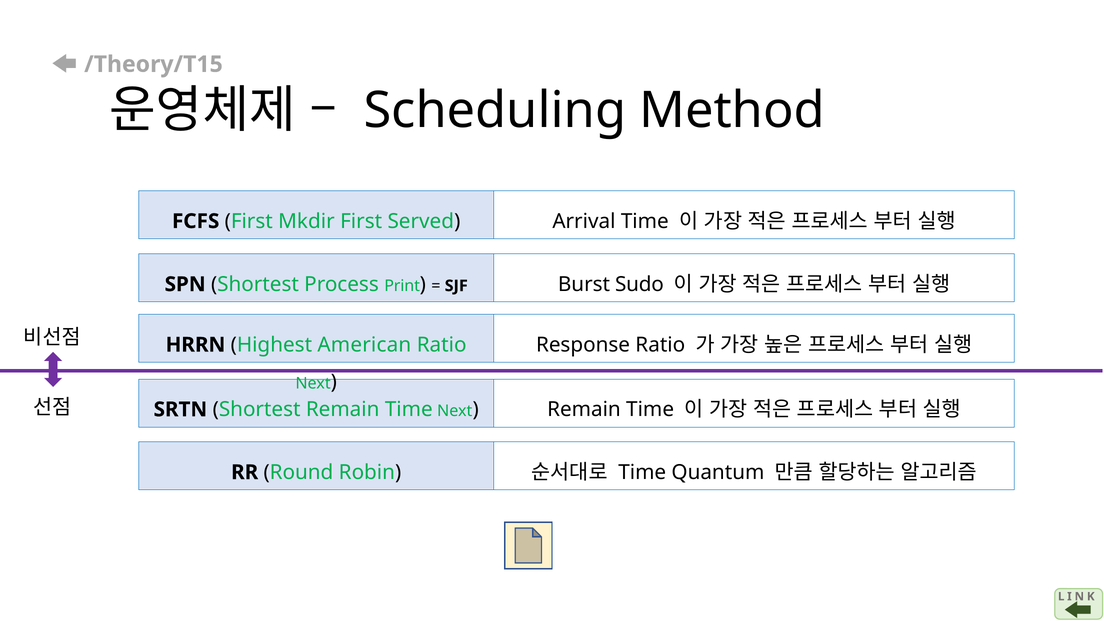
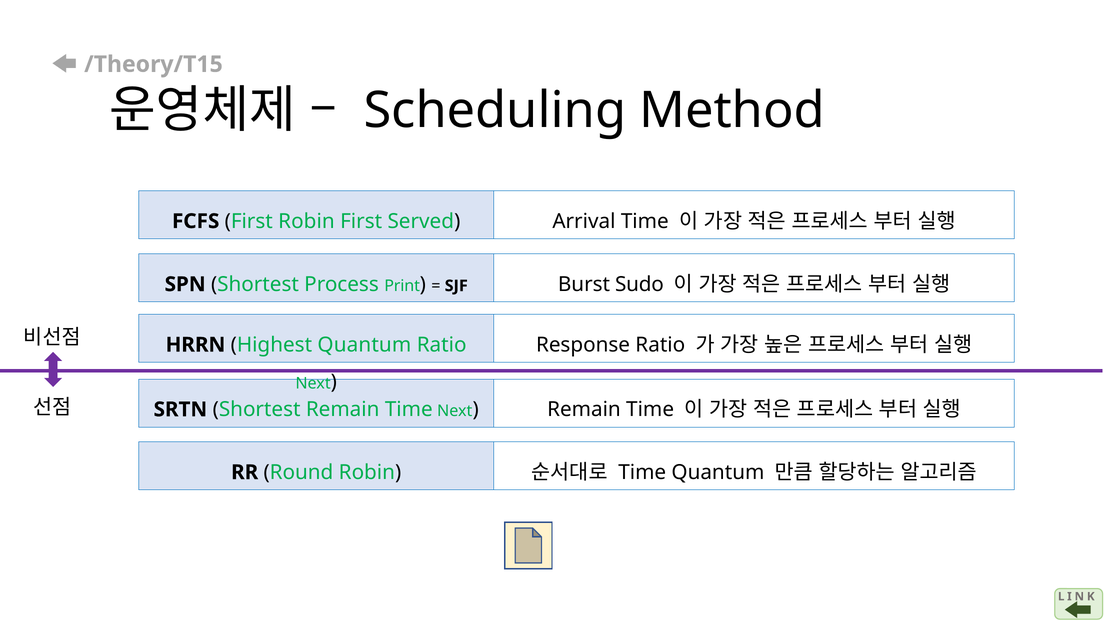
First Mkdir: Mkdir -> Robin (306, 221)
Highest American: American -> Quantum (364, 345)
